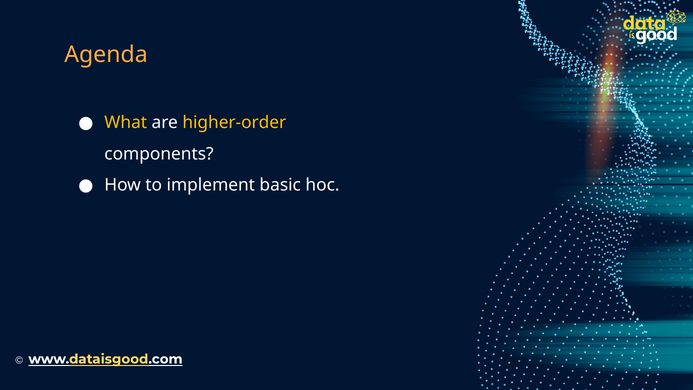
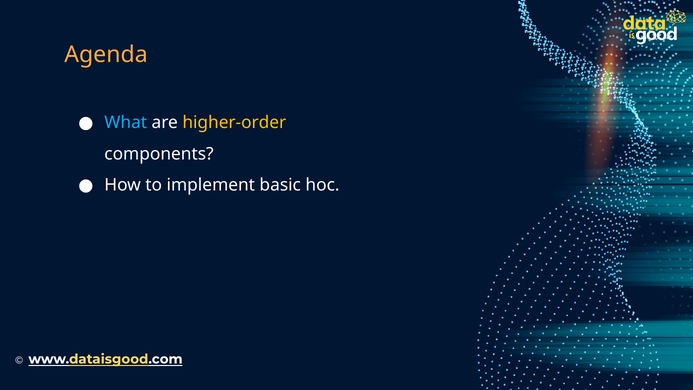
What colour: yellow -> light blue (126, 123)
